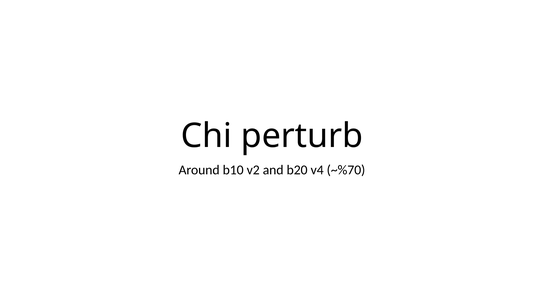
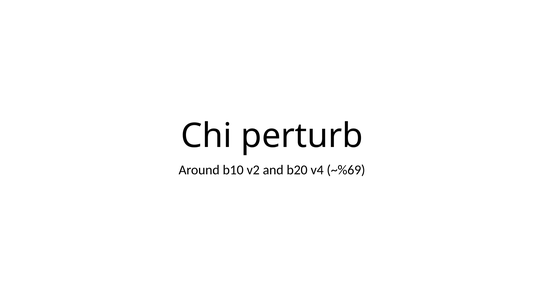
~%70: ~%70 -> ~%69 (346, 170)
